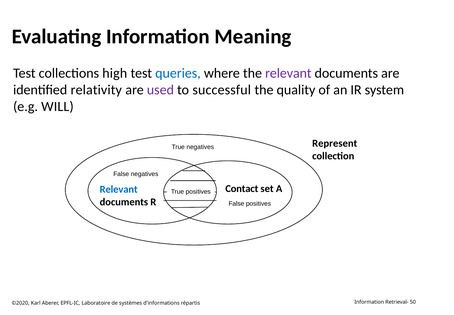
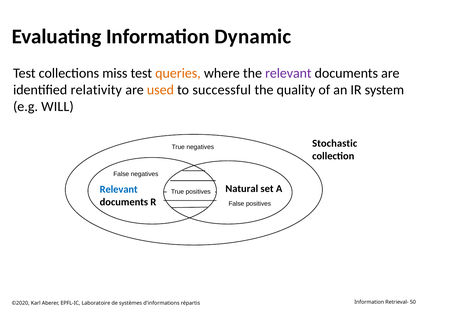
Meaning: Meaning -> Dynamic (253, 36)
high: high -> miss (115, 73)
queries colour: blue -> orange (178, 73)
used colour: purple -> orange (160, 90)
Represent: Represent -> Stochastic (335, 143)
Contact: Contact -> Natural (242, 188)
